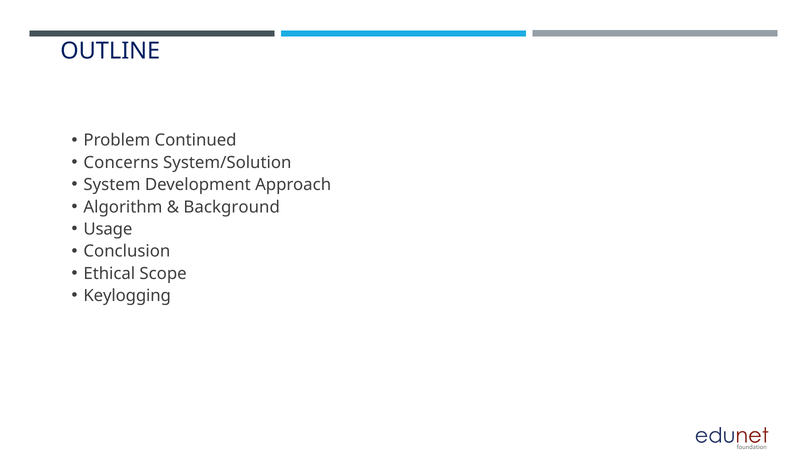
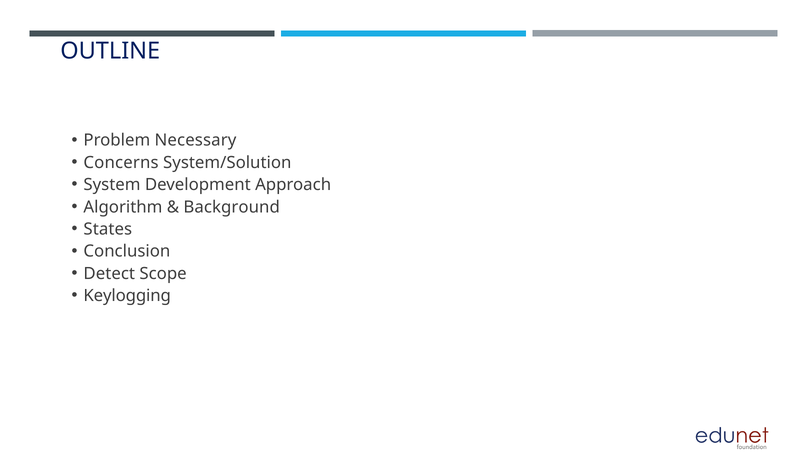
Continued: Continued -> Necessary (195, 140)
Usage: Usage -> States (108, 229)
Ethical: Ethical -> Detect (109, 274)
